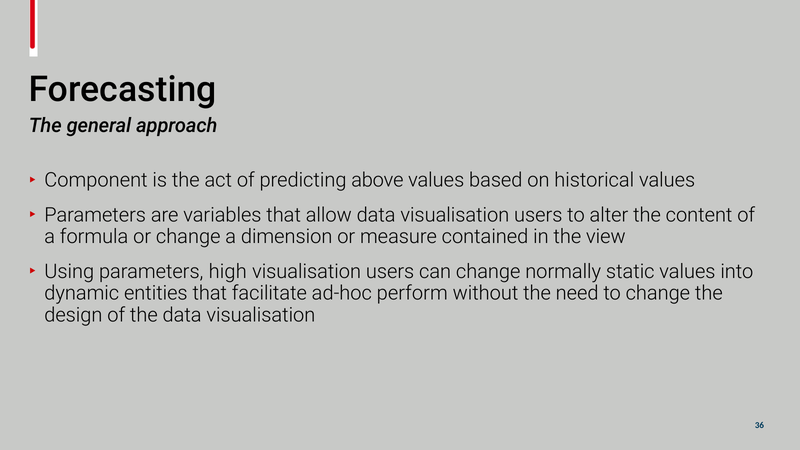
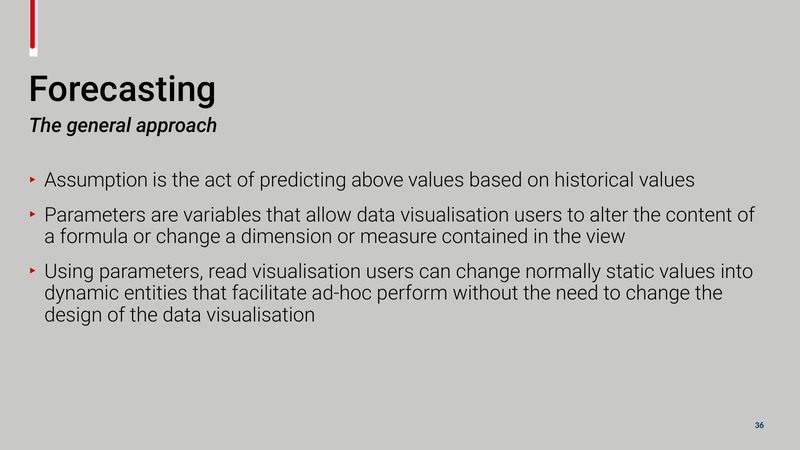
Component: Component -> Assumption (96, 180)
high: high -> read (228, 272)
